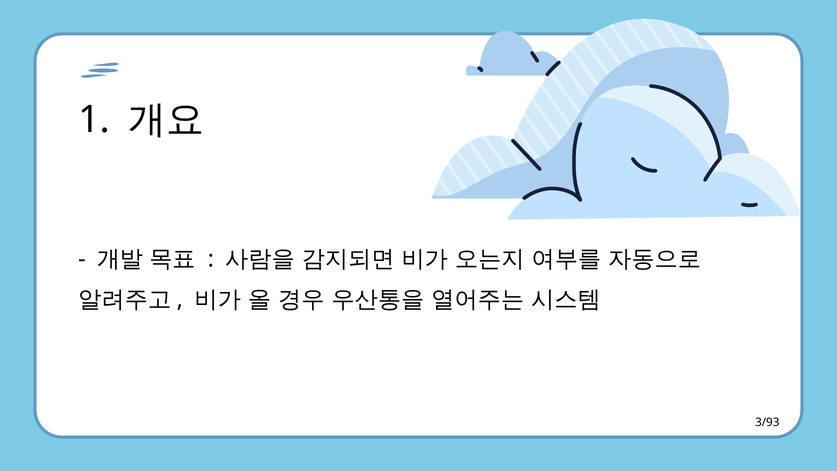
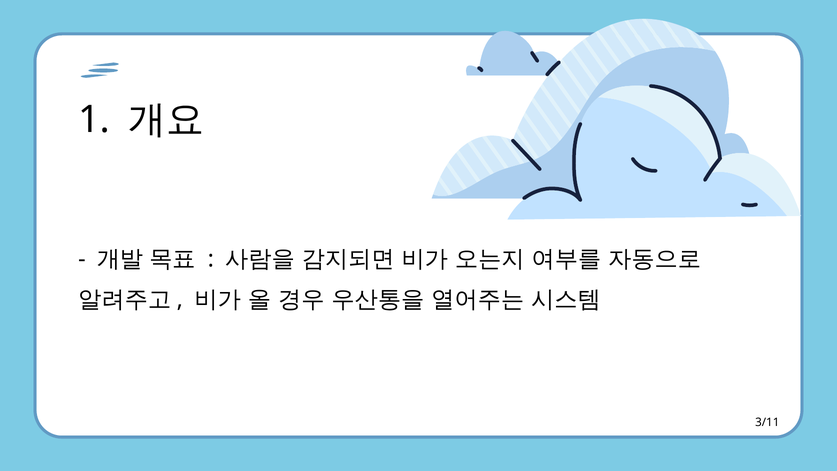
3/93: 3/93 -> 3/11 (767, 422)
